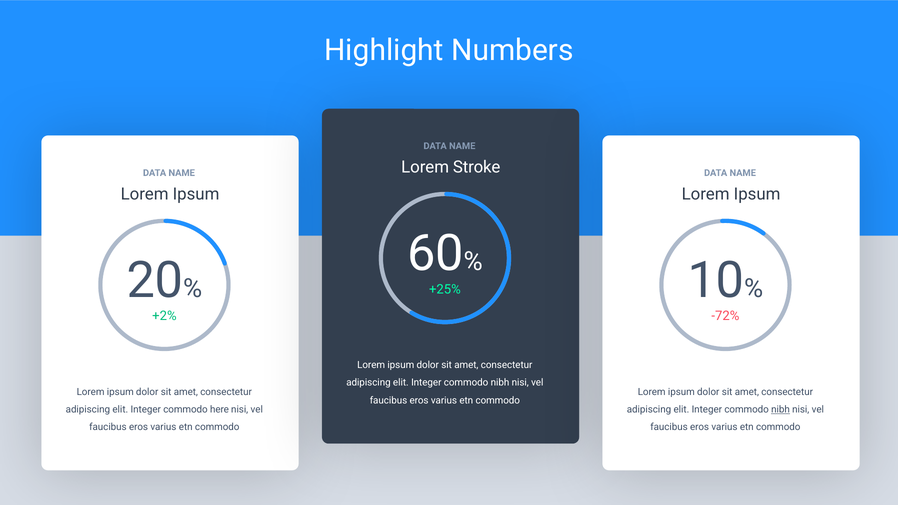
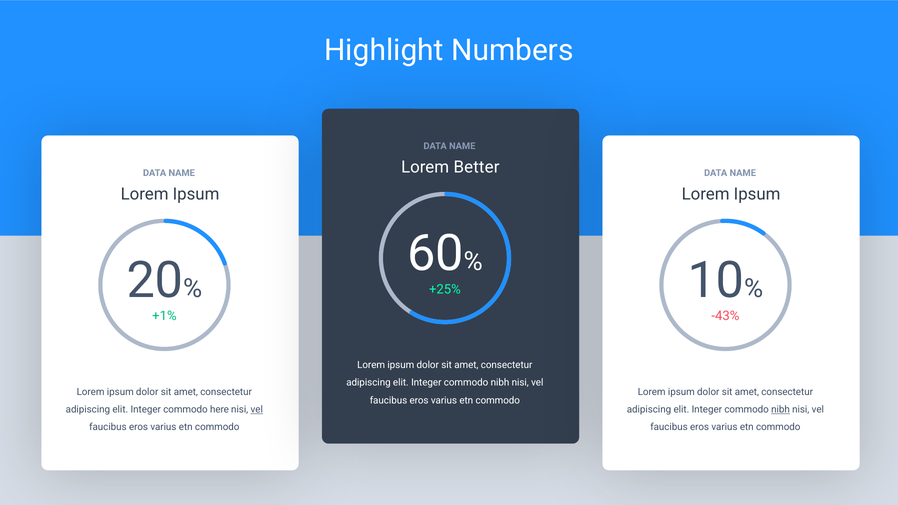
Stroke: Stroke -> Better (477, 167)
+2%: +2% -> +1% (164, 316)
-72%: -72% -> -43% (725, 316)
vel underline: none -> present (257, 410)
